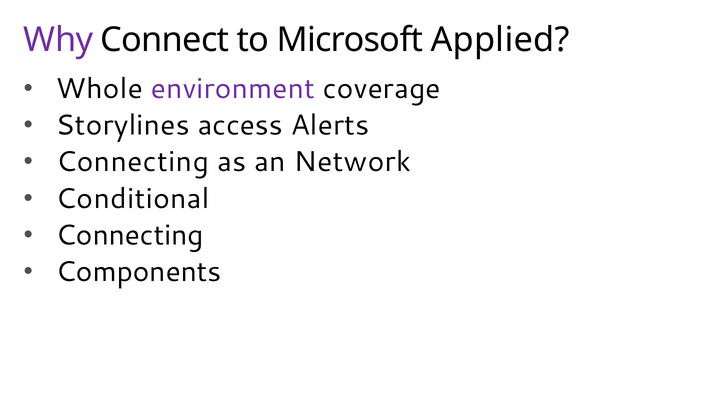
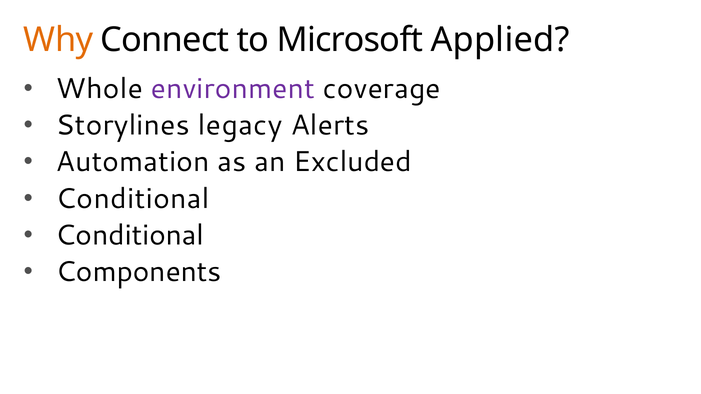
Why colour: purple -> orange (59, 40)
access: access -> legacy (240, 125)
Connecting: Connecting -> Automation (133, 162)
Network: Network -> Excluded (353, 162)
Connecting: Connecting -> Conditional (130, 235)
